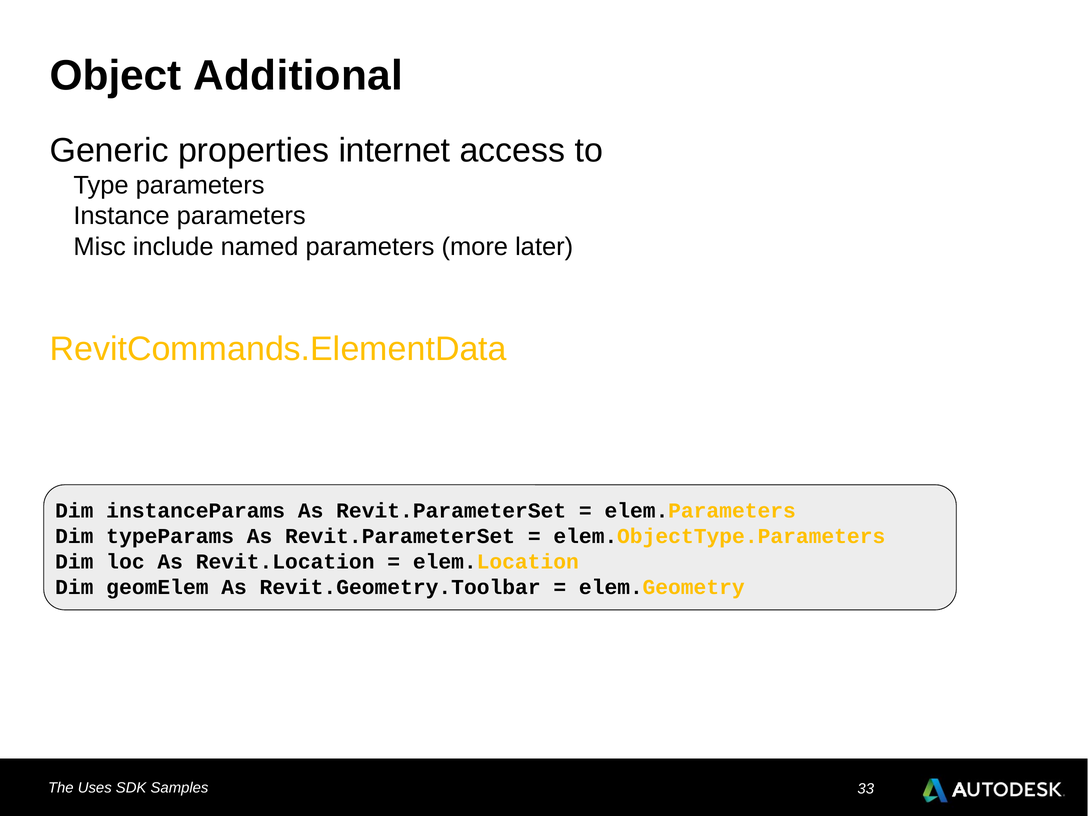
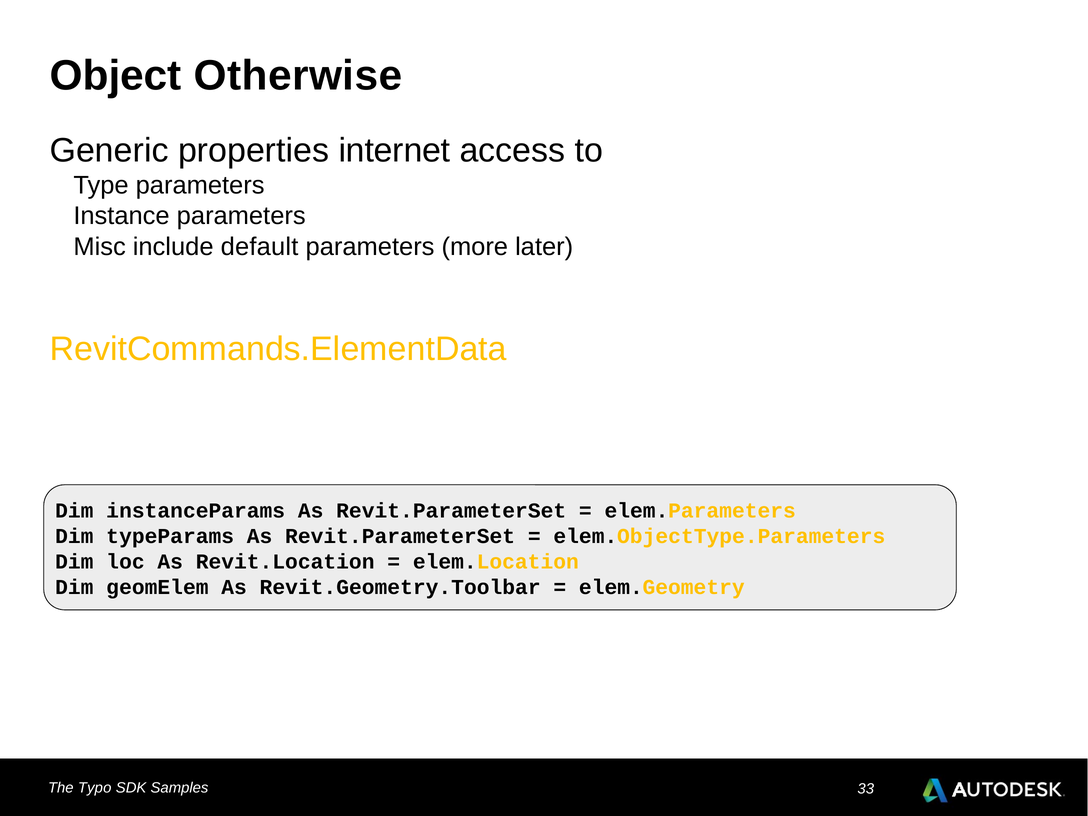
Additional: Additional -> Otherwise (298, 76)
named: named -> default (260, 247)
Uses: Uses -> Typo (95, 788)
